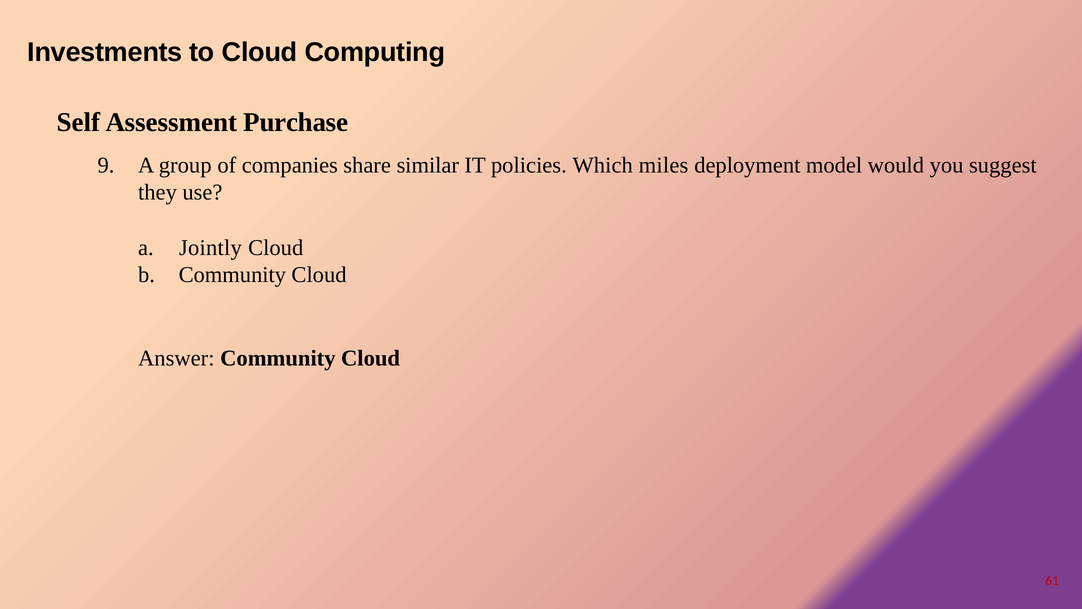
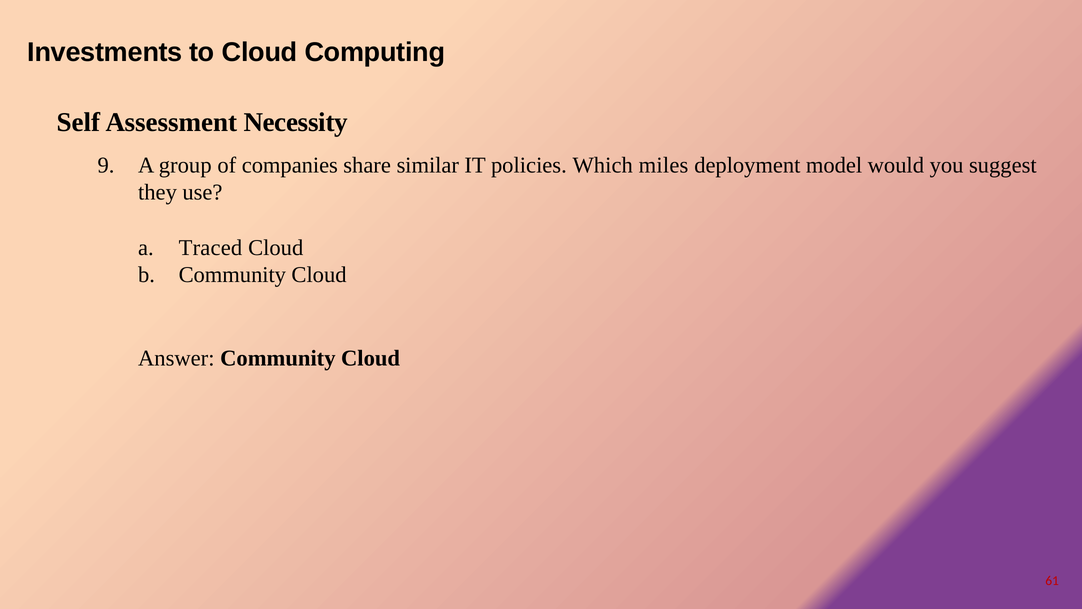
Purchase: Purchase -> Necessity (296, 122)
Jointly: Jointly -> Traced (210, 248)
